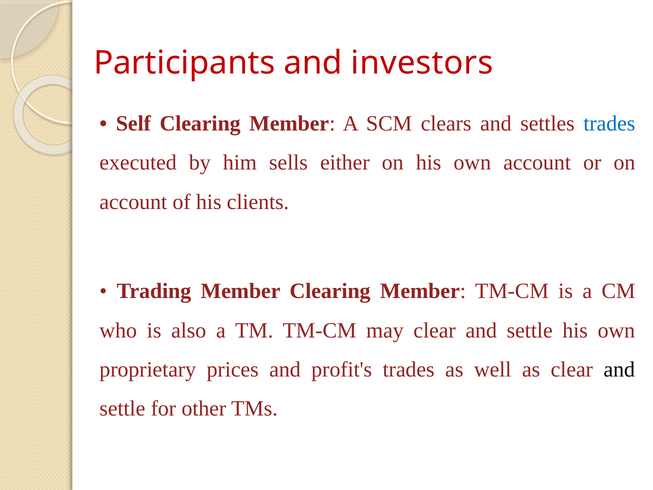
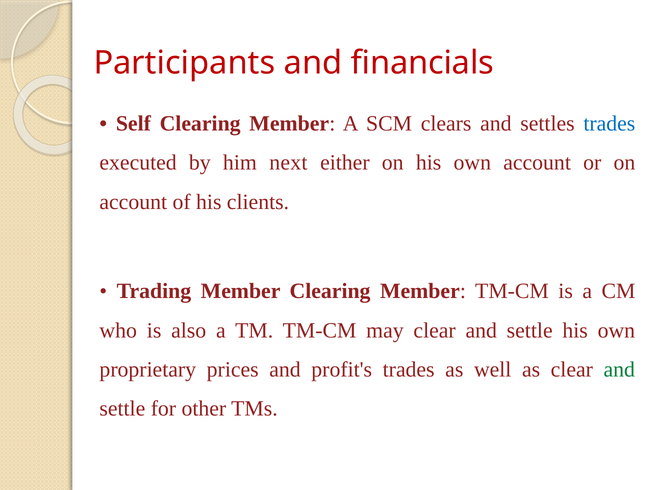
investors: investors -> financials (422, 63)
sells: sells -> next (288, 163)
and colour: black -> green (619, 369)
